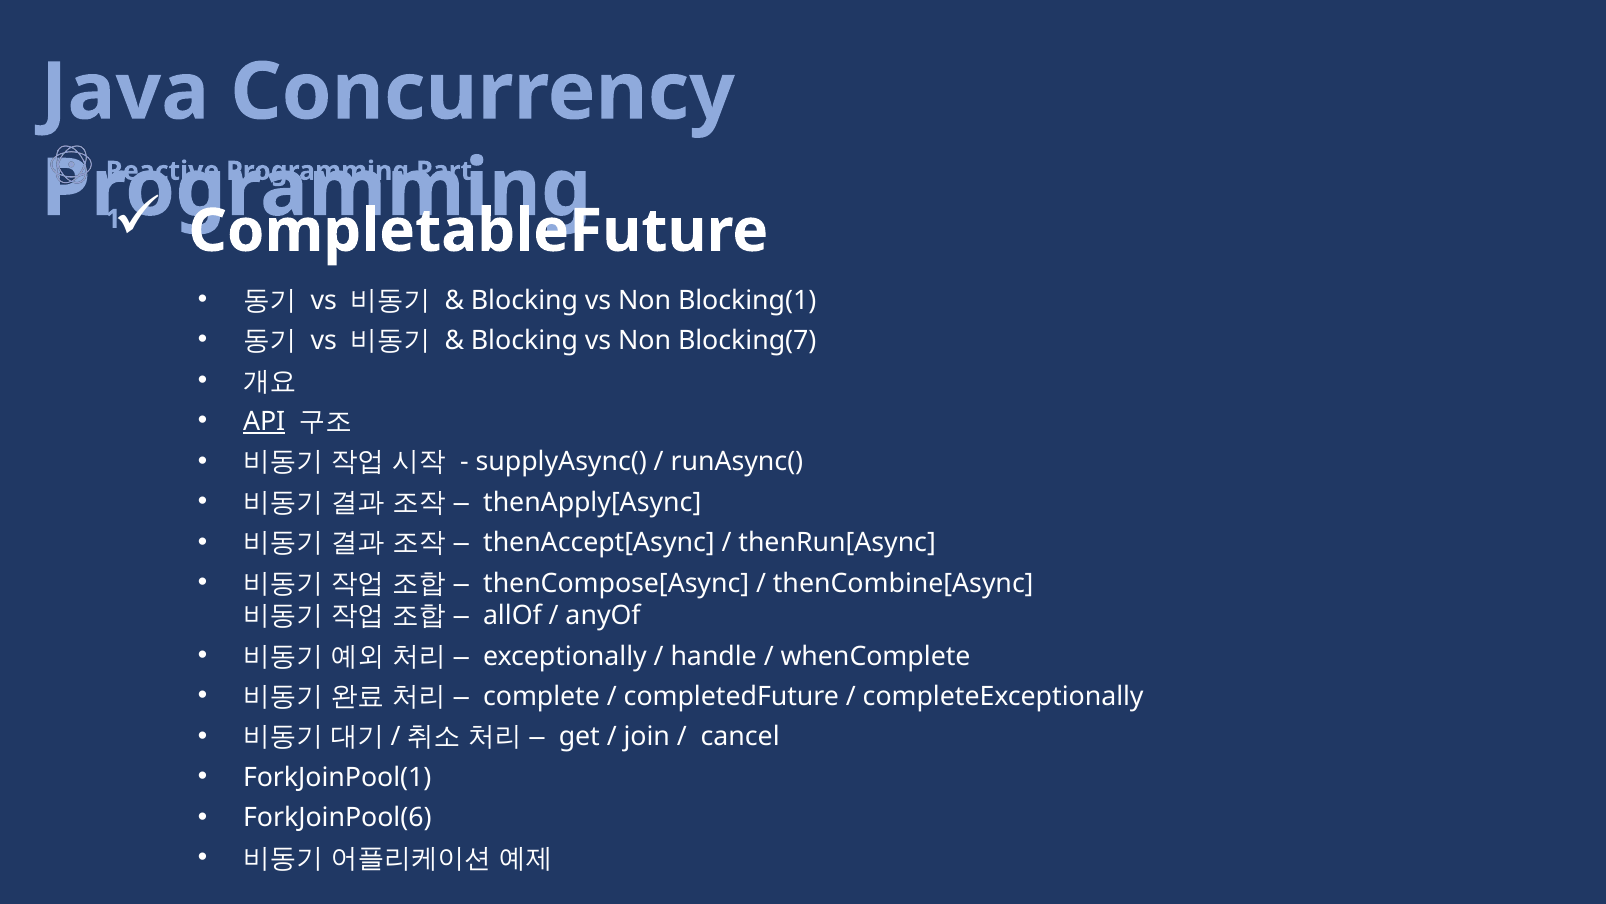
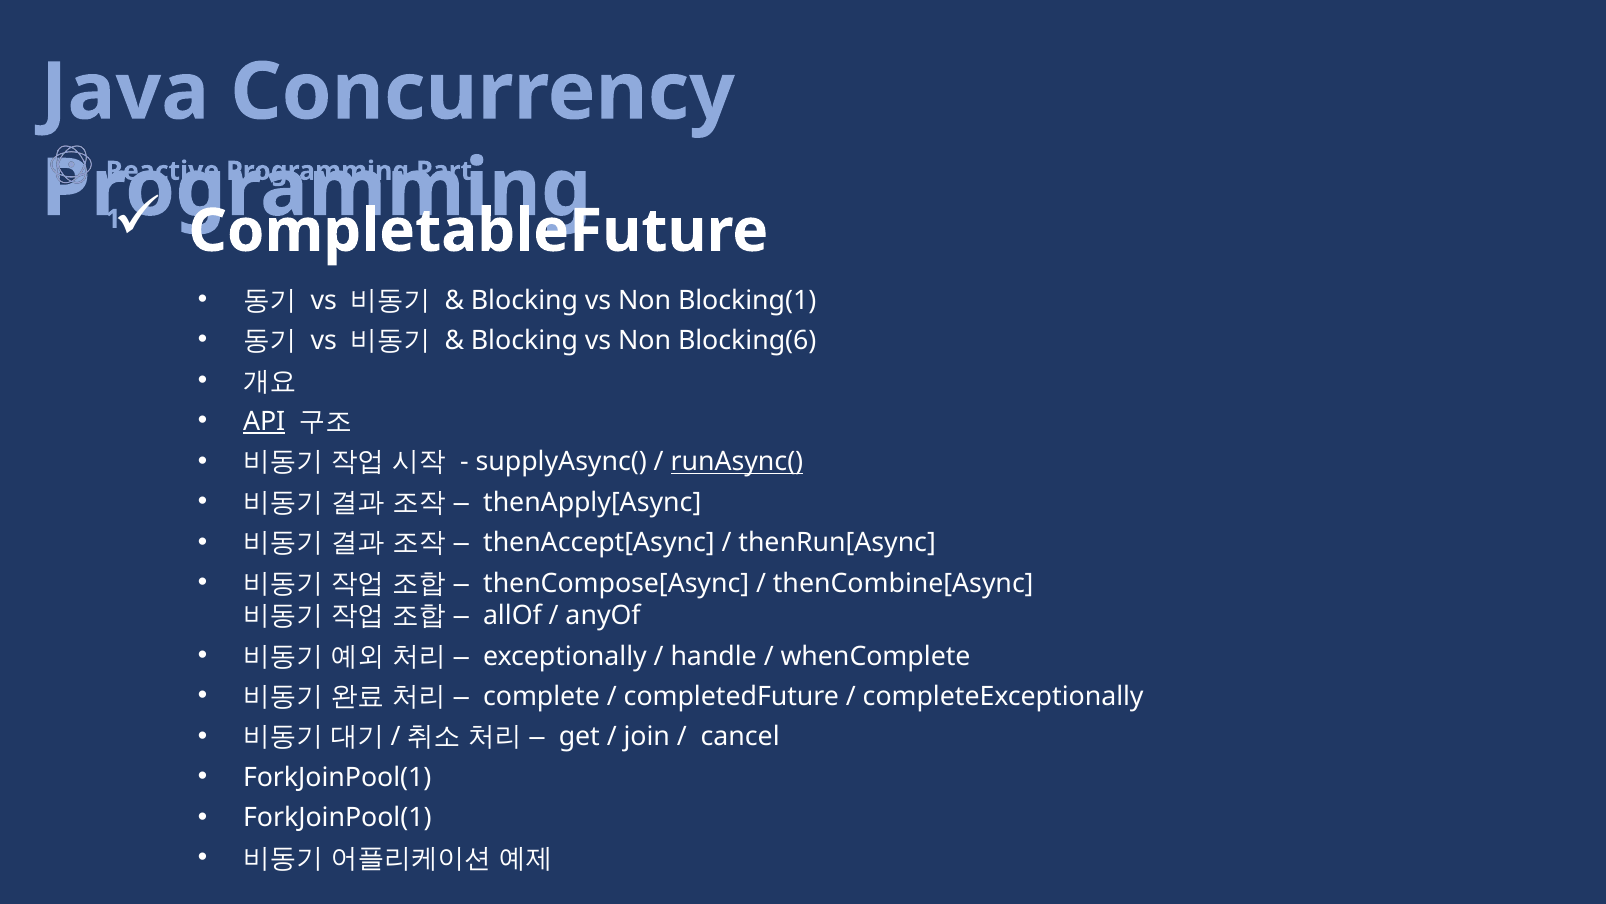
Blocking(7: Blocking(7 -> Blocking(6 (747, 340)
runAsync( underline: none -> present (737, 462)
ForkJoinPool(6: ForkJoinPool(6 -> ForkJoinPool(1 (337, 818)
